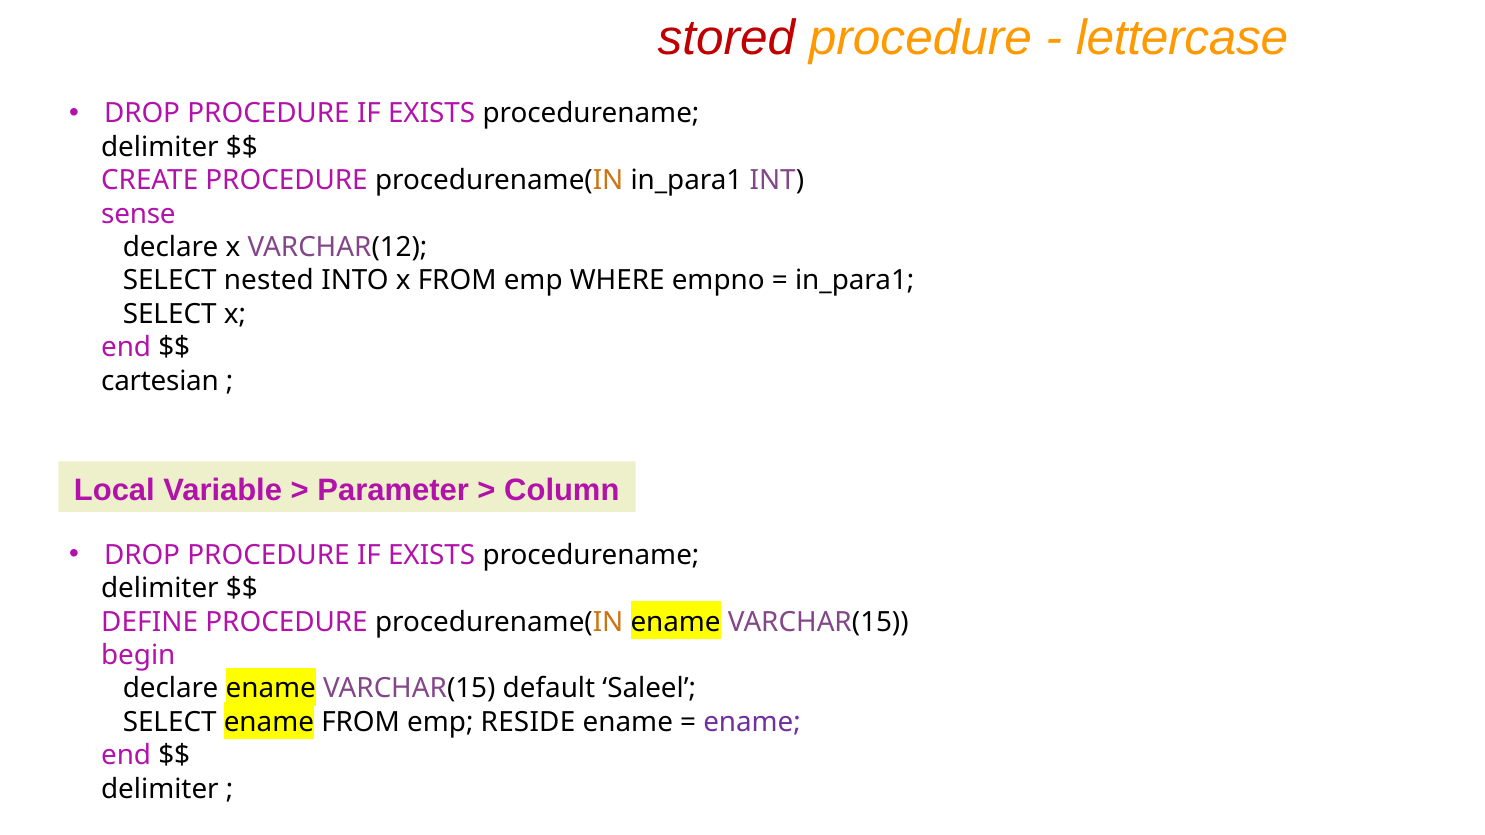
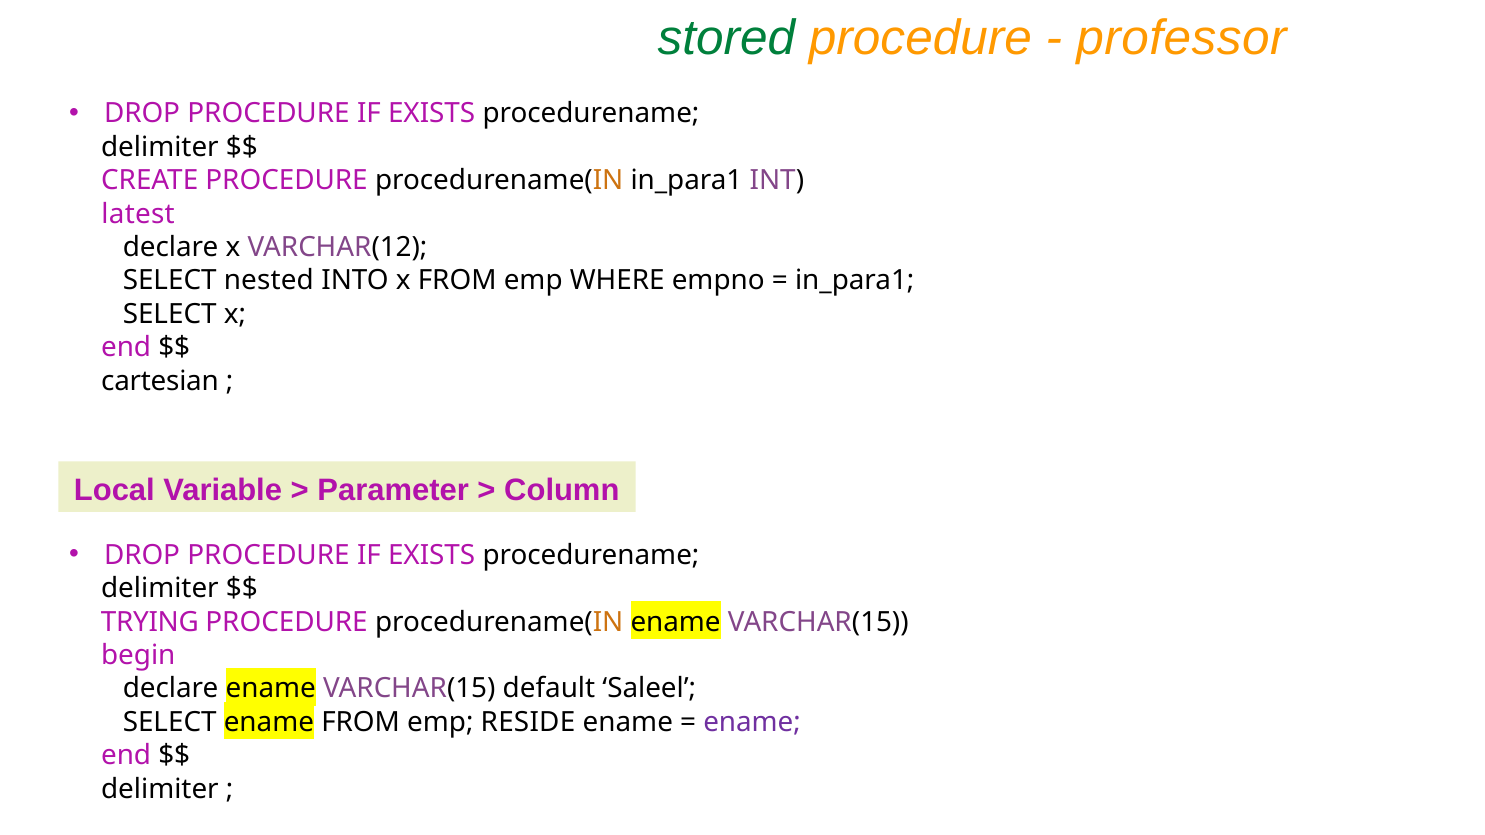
stored colour: red -> green (726, 39)
lettercase: lettercase -> professor (1182, 39)
sense: sense -> latest (138, 214)
DEFINE: DEFINE -> TRYING (150, 622)
